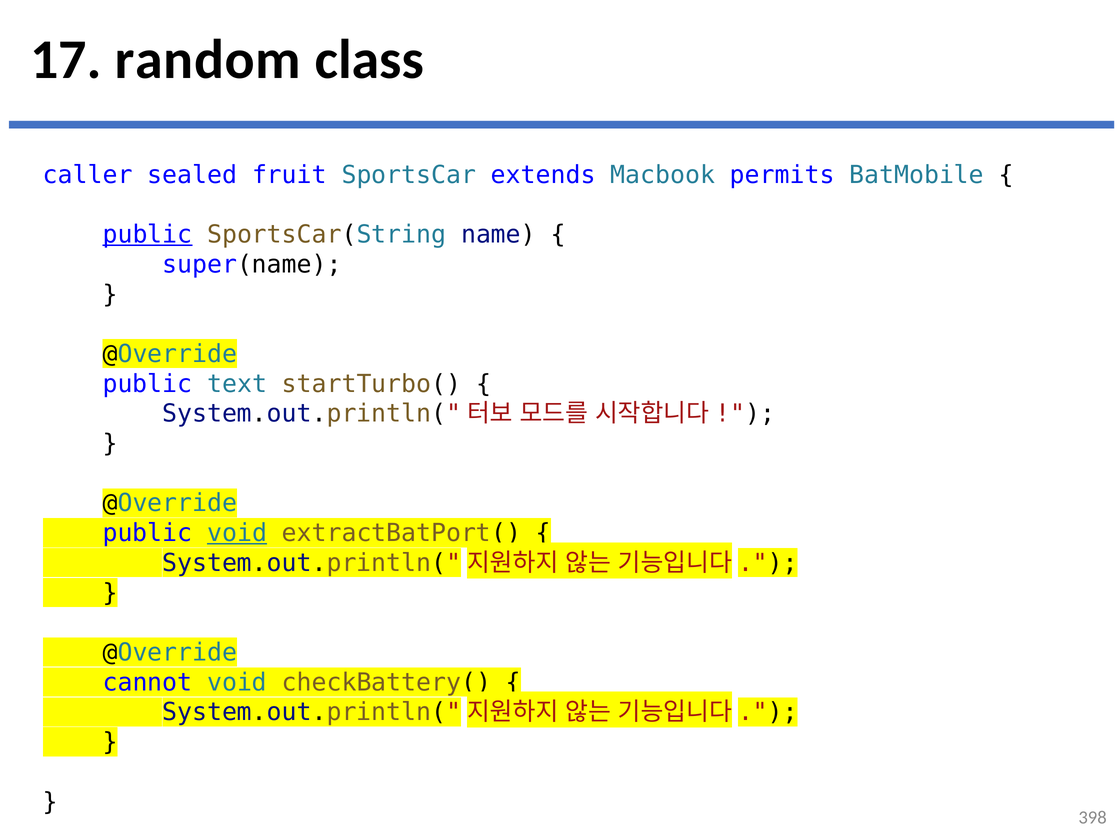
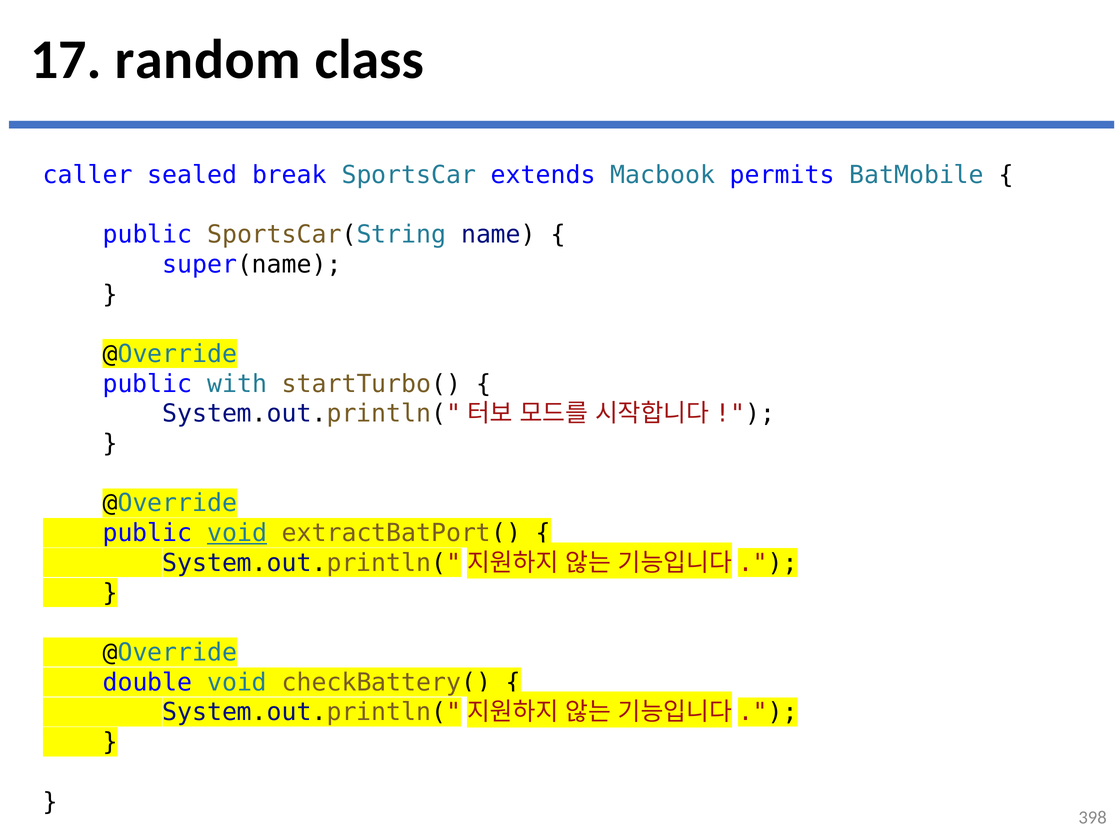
fruit: fruit -> break (289, 175)
public underline: present -> none (147, 235)
text: text -> with (237, 384)
cannot: cannot -> double (147, 682)
